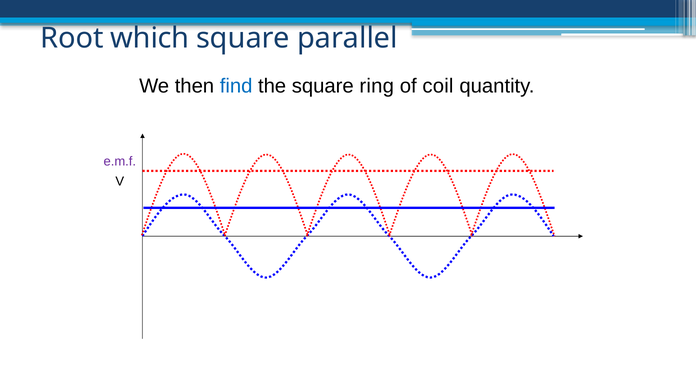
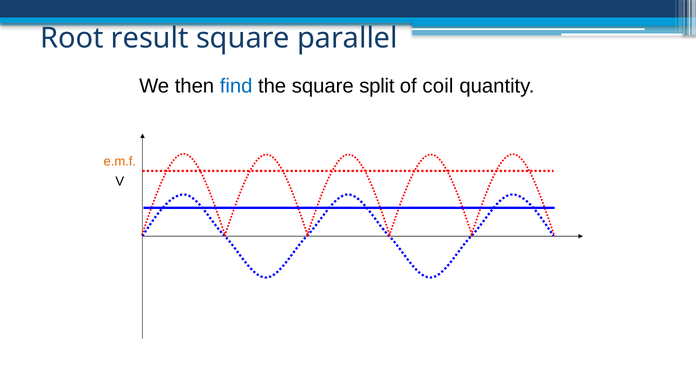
which: which -> result (150, 38)
ring: ring -> split (377, 86)
e.m.f colour: purple -> orange (120, 162)
